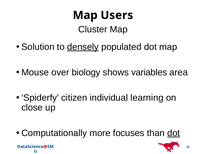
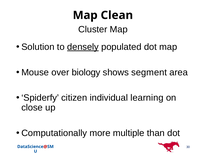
Users: Users -> Clean (117, 15)
variables: variables -> segment (149, 73)
focuses: focuses -> multiple (129, 133)
dot underline: present -> none (174, 133)
